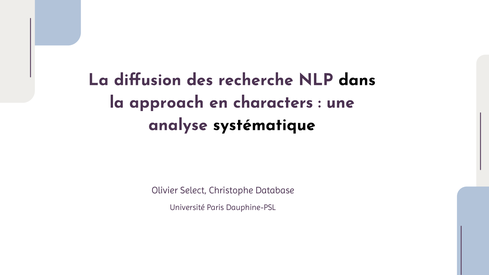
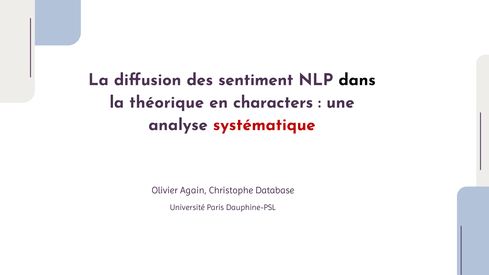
recherche: recherche -> sentiment (256, 80)
approach: approach -> théorique (167, 102)
systématique colour: black -> red (264, 125)
Select: Select -> Again (193, 191)
